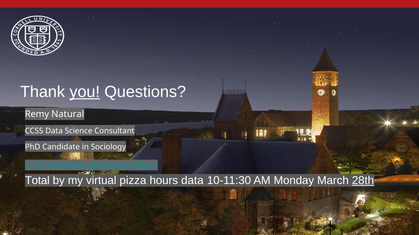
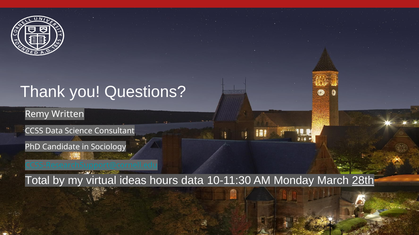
you underline: present -> none (85, 92)
Natural: Natural -> Written (68, 115)
pizza: pizza -> ideas (133, 181)
